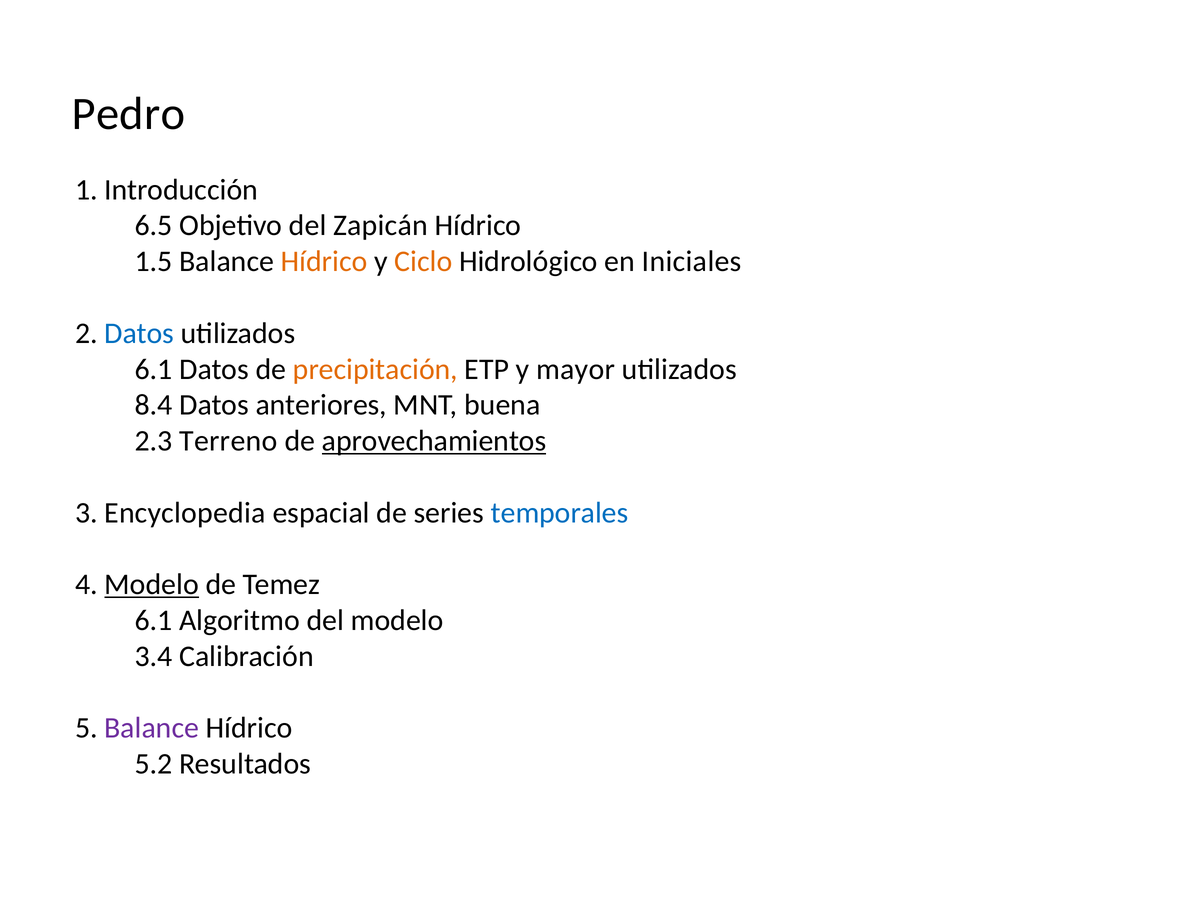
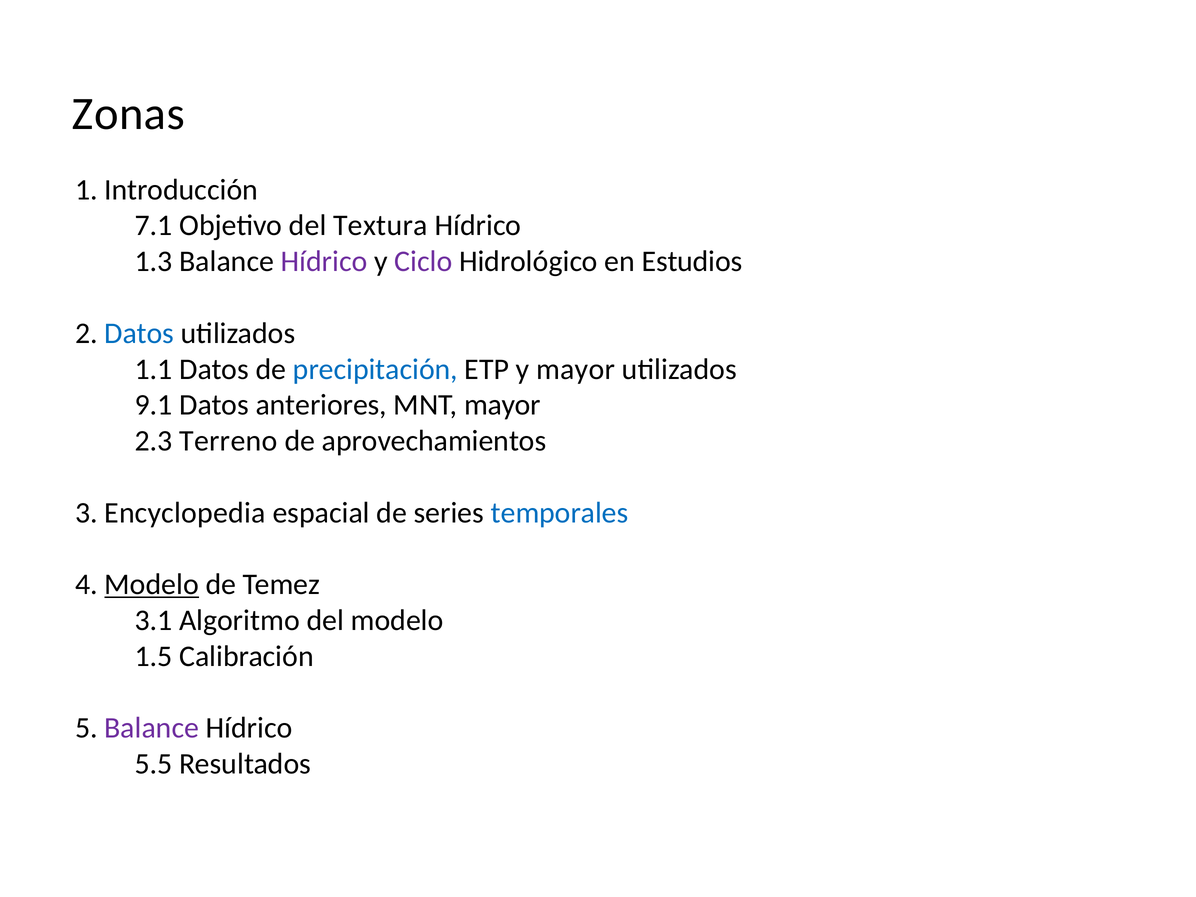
Pedro: Pedro -> Zonas (128, 114)
6.5: 6.5 -> 7.1 (154, 226)
Zapicán: Zapicán -> Textura (380, 226)
1.5: 1.5 -> 1.3 (154, 261)
Hídrico colour: orange -> purple (324, 261)
Ciclo colour: orange -> purple (423, 261)
Iniciales: Iniciales -> Estudios (692, 261)
6.1: 6.1 -> 1.1 (154, 369)
precipitación colour: orange -> blue (375, 369)
8.4: 8.4 -> 9.1 (154, 405)
MNT buena: buena -> mayor (502, 405)
aprovechamientos underline: present -> none (434, 441)
6.1: 6.1 -> 3.1 (154, 620)
3.4: 3.4 -> 1.5 (154, 656)
5.2: 5.2 -> 5.5 (154, 764)
